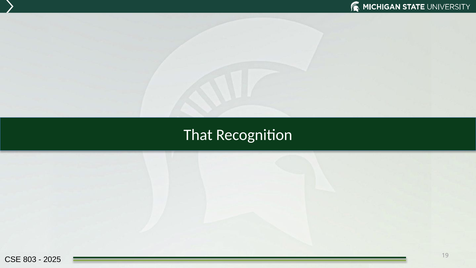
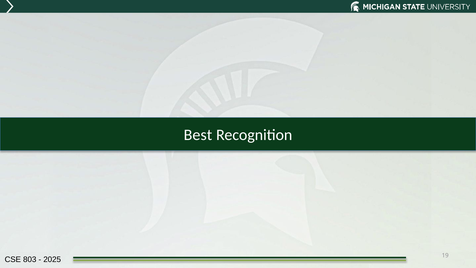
That: That -> Best (198, 135)
